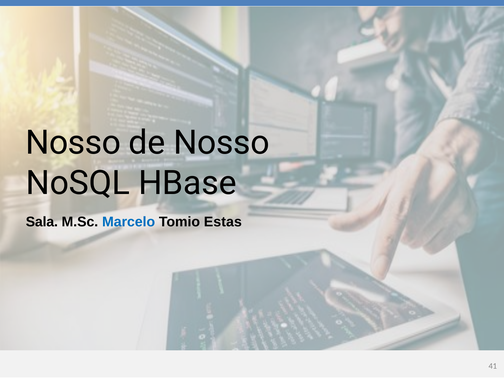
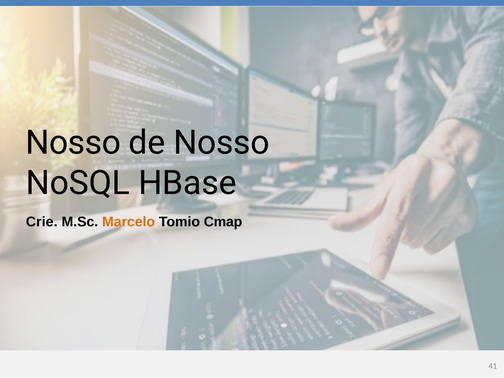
Sala: Sala -> Crie (42, 222)
Marcelo colour: blue -> orange (129, 222)
Estas: Estas -> Cmap (223, 222)
